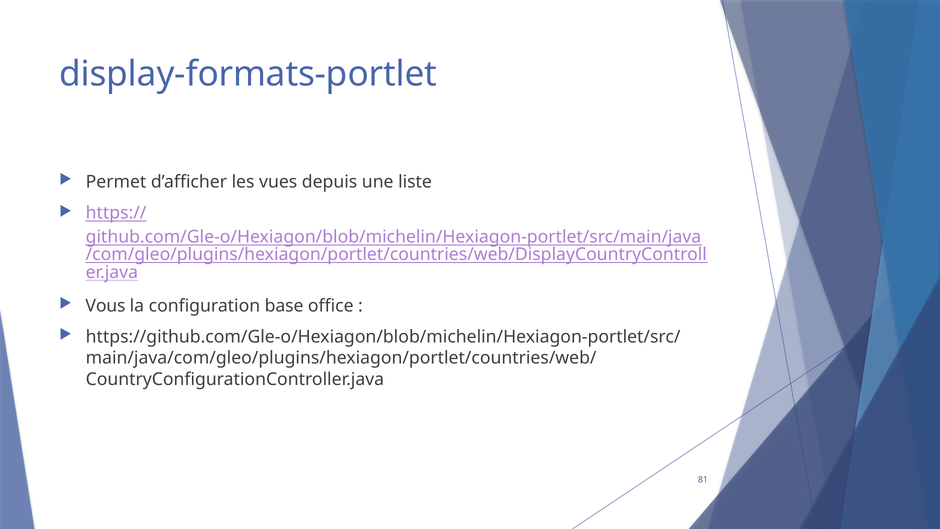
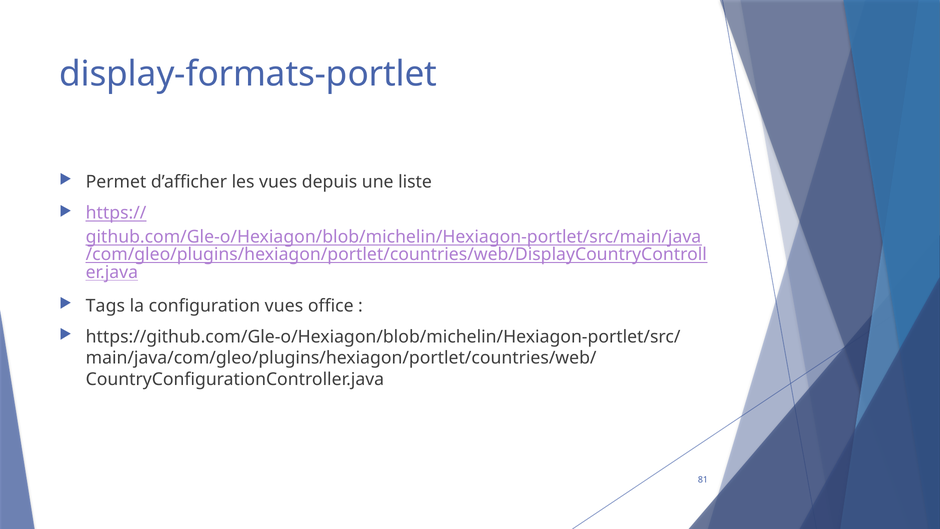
Vous: Vous -> Tags (105, 306)
configuration base: base -> vues (284, 306)
